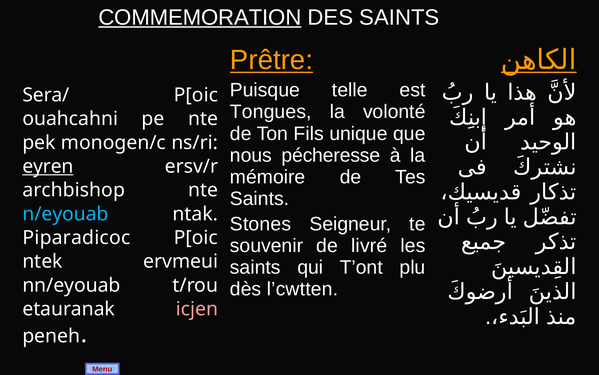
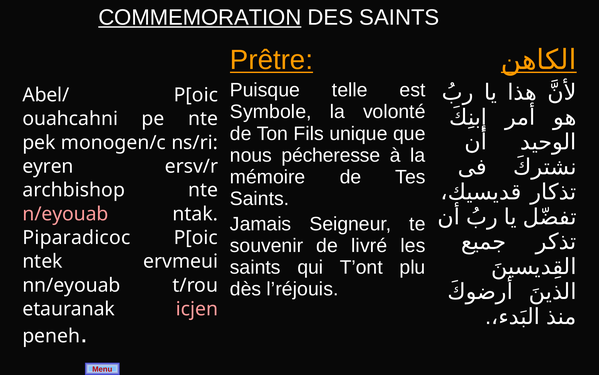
Sera/: Sera/ -> Abel/ (46, 95)
Tongues: Tongues -> Symbole (271, 112)
eyren underline: present -> none (48, 166)
n/eyouab colour: light blue -> pink (66, 214)
Stones: Stones -> Jamais (261, 224)
l’cwtten: l’cwtten -> l’réjouis (303, 289)
